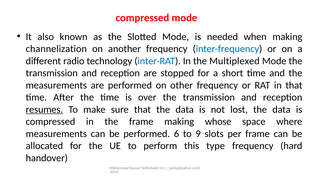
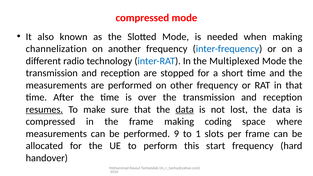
data underline: none -> present (185, 109)
whose: whose -> coding (218, 122)
6: 6 -> 9 (176, 134)
9: 9 -> 1 (198, 134)
type: type -> start (216, 146)
